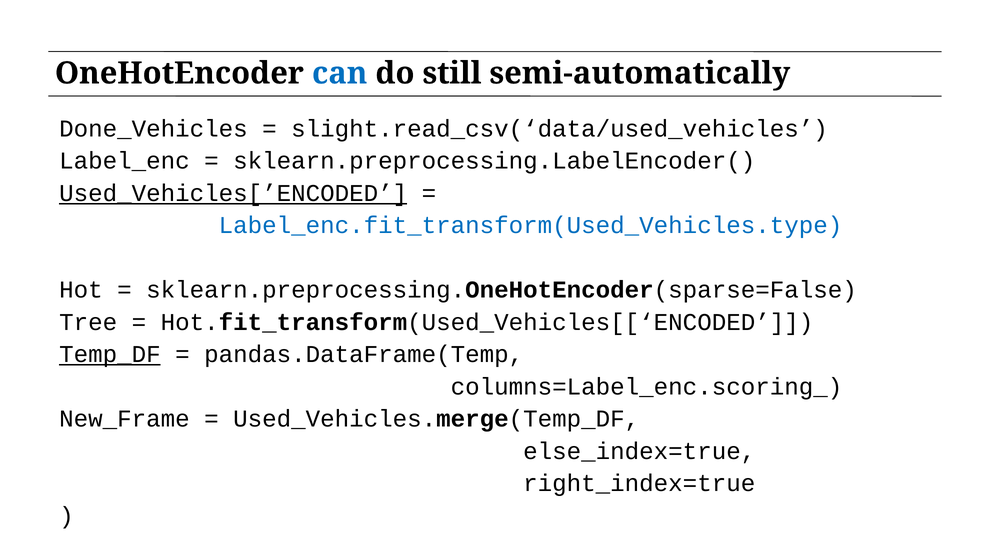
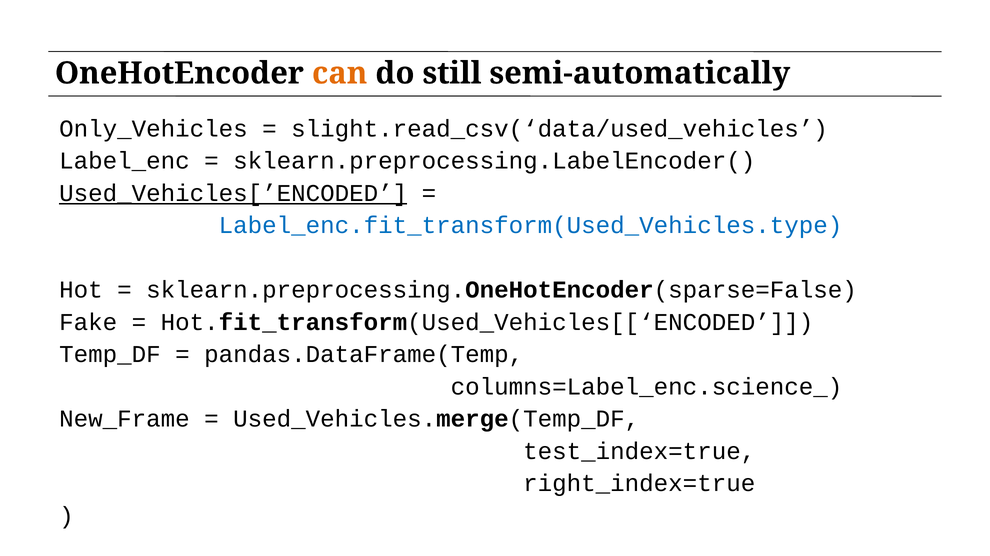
can colour: blue -> orange (340, 73)
Done_Vehicles: Done_Vehicles -> Only_Vehicles (153, 129)
Tree: Tree -> Fake (88, 322)
Temp_DF underline: present -> none (110, 354)
columns=Label_enc.scoring_: columns=Label_enc.scoring_ -> columns=Label_enc.science_ (646, 387)
else_index=true: else_index=true -> test_index=true (639, 451)
